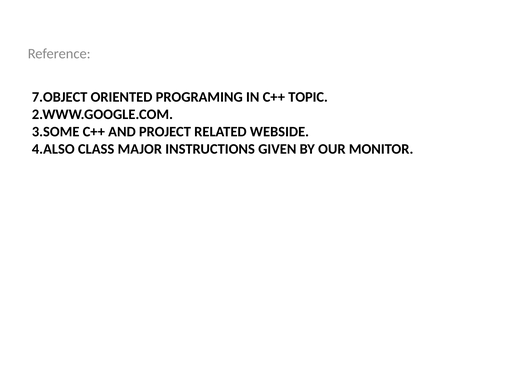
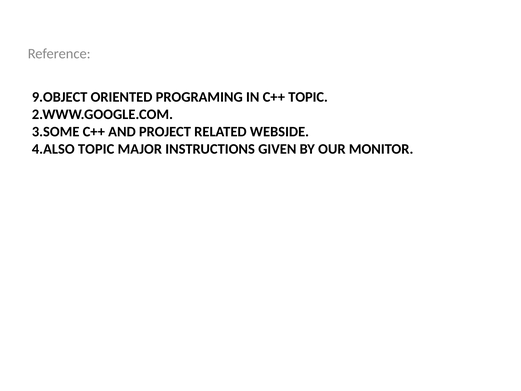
7.OBJECT: 7.OBJECT -> 9.OBJECT (60, 97)
4.ALSO CLASS: CLASS -> TOPIC (96, 149)
